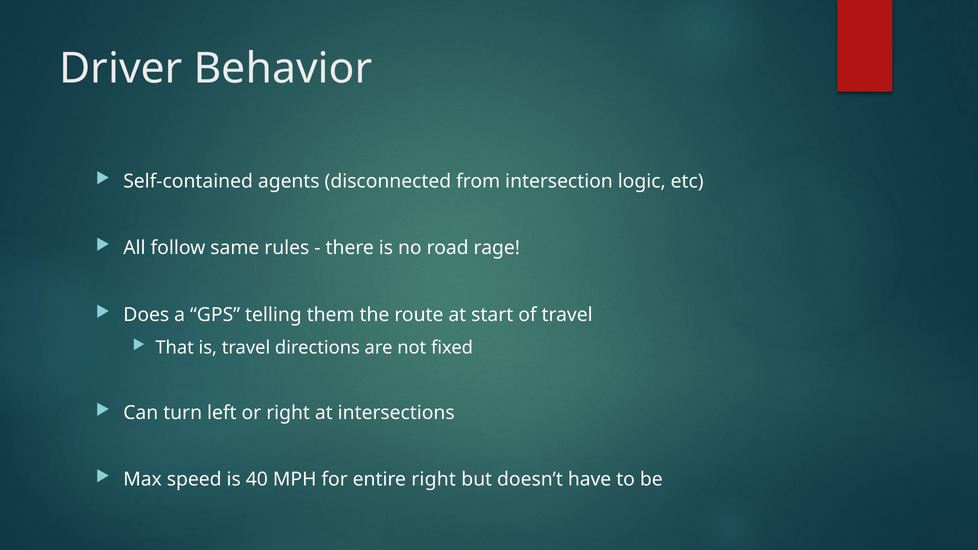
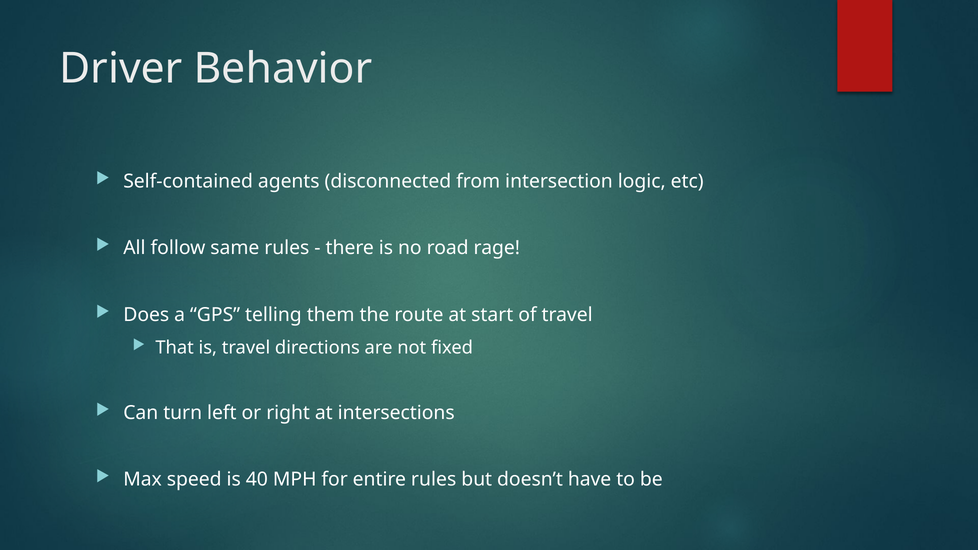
entire right: right -> rules (434, 480)
